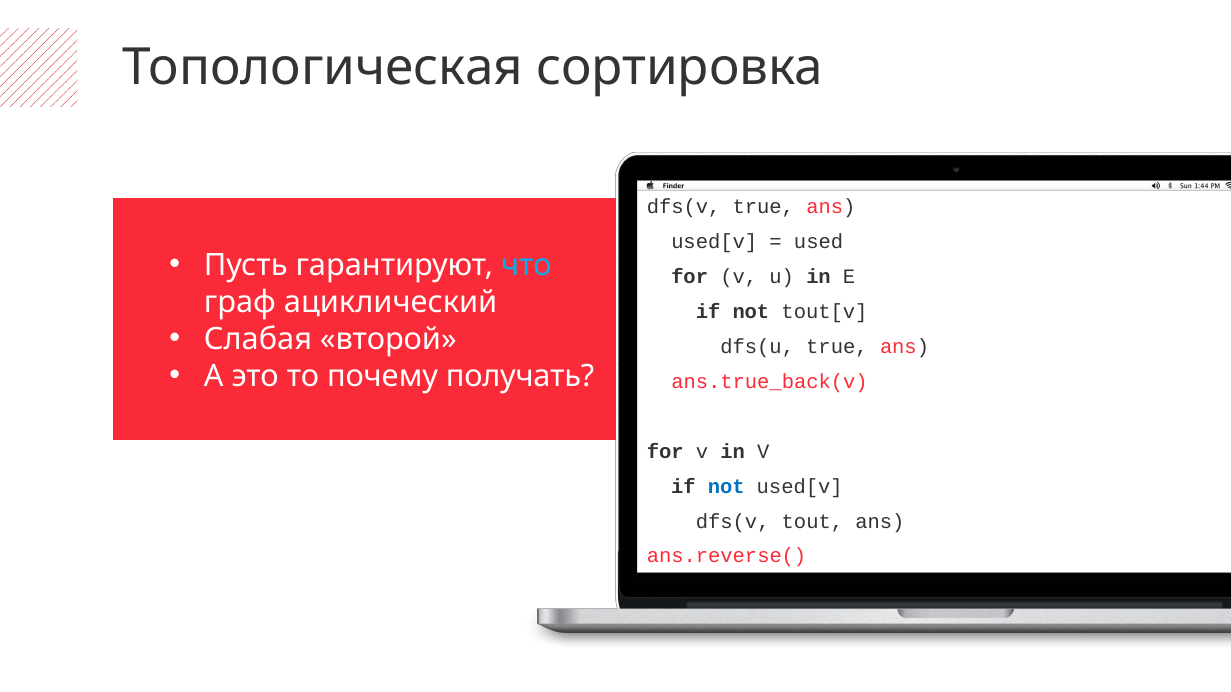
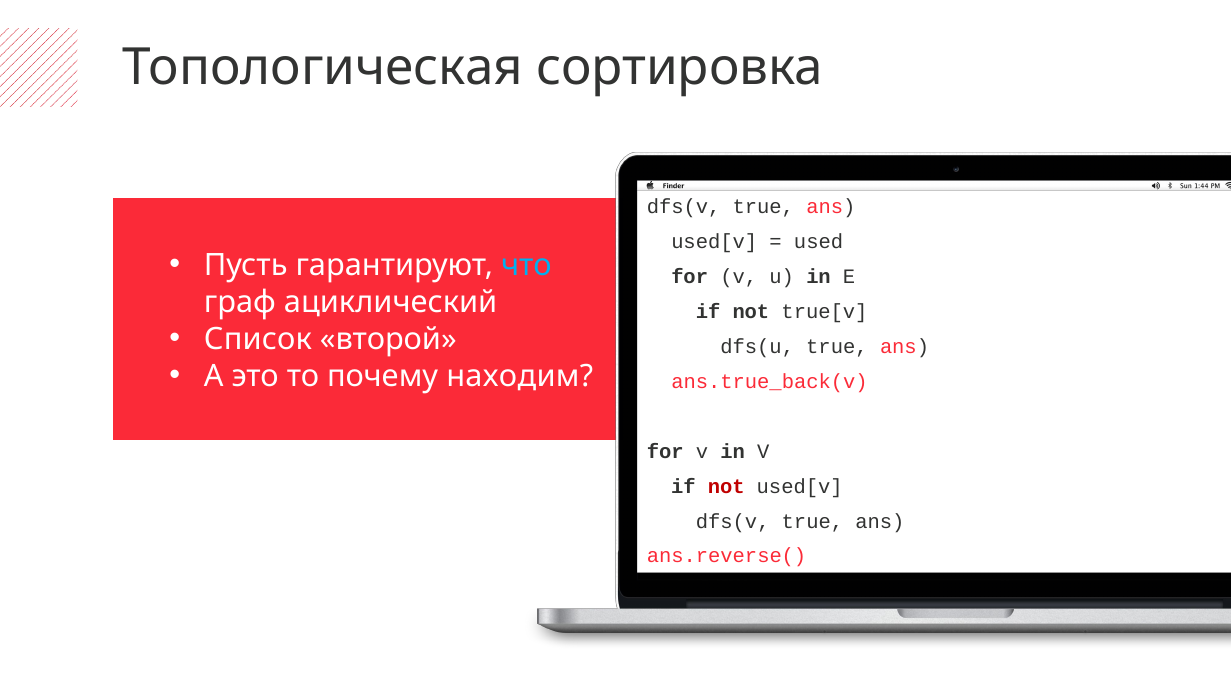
tout[v: tout[v -> true[v (824, 312)
Слабая: Слабая -> Список (258, 339)
получать: получать -> находим (520, 376)
not colour: blue -> red (726, 487)
tout: tout -> true (812, 522)
